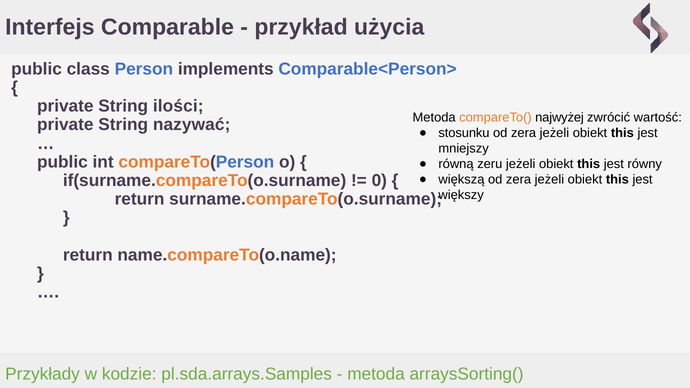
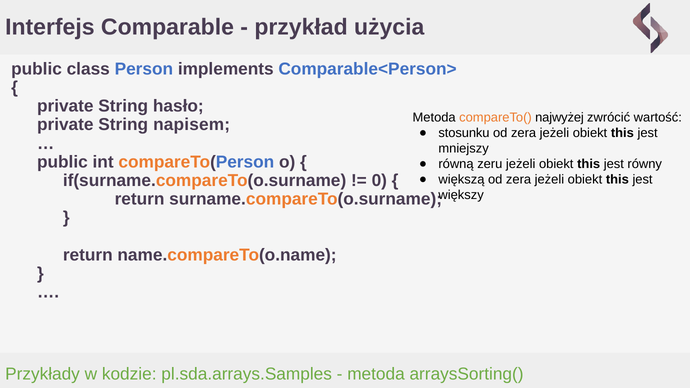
ilości: ilości -> hasło (178, 106)
nazywać: nazywać -> napisem (192, 125)
